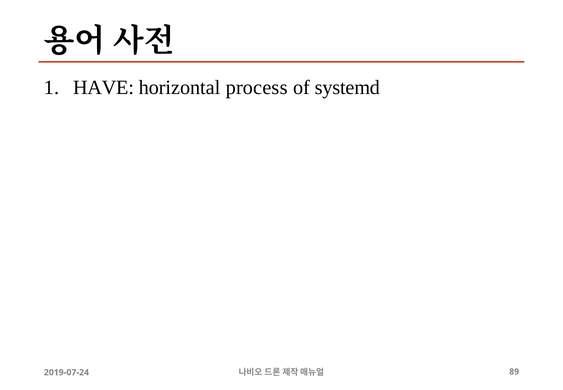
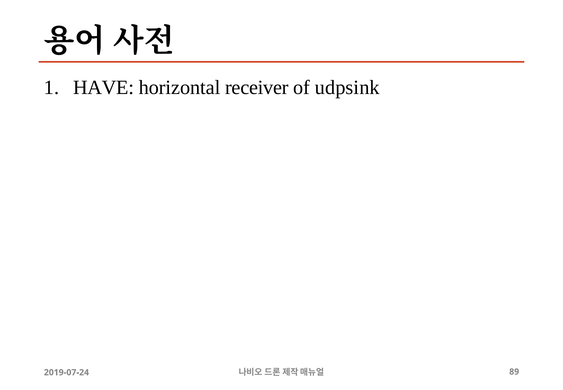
process: process -> receiver (257, 87)
systemd: systemd -> udpsink (347, 87)
